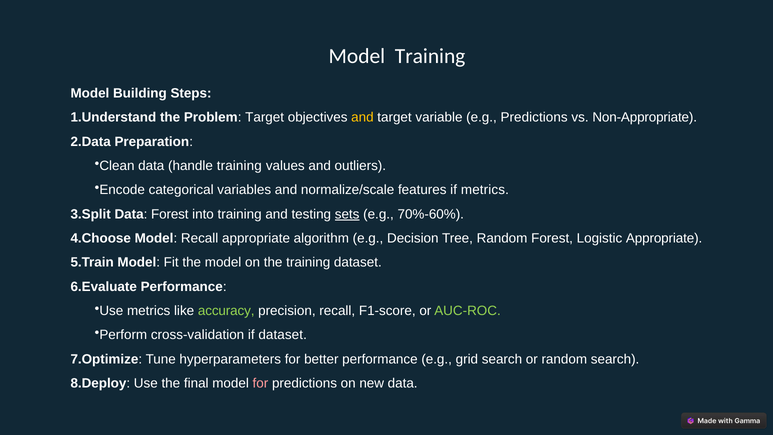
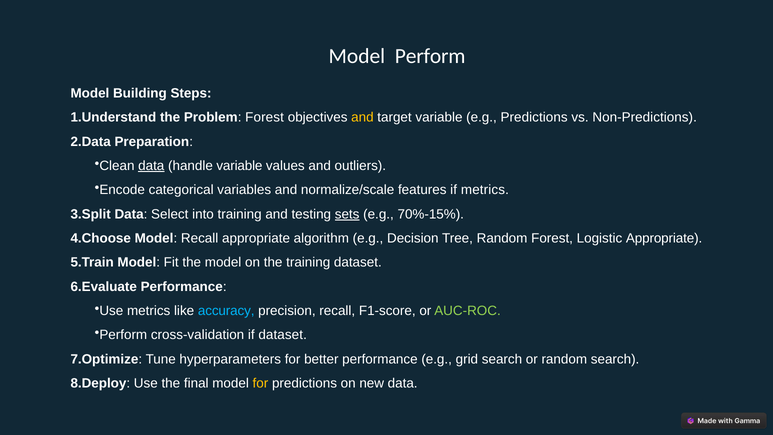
Model Training: Training -> Perform (430, 56)
Problem Target: Target -> Forest (265, 117)
Non-Appropriate: Non-Appropriate -> Non-Predictions (645, 117)
data underline: none -> present (151, 166)
handle training: training -> variable (239, 166)
Data Forest: Forest -> Select (170, 214)
70%-60%: 70%-60% -> 70%-15% (431, 214)
accuracy colour: light green -> light blue (226, 311)
for colour: pink -> yellow (260, 383)
